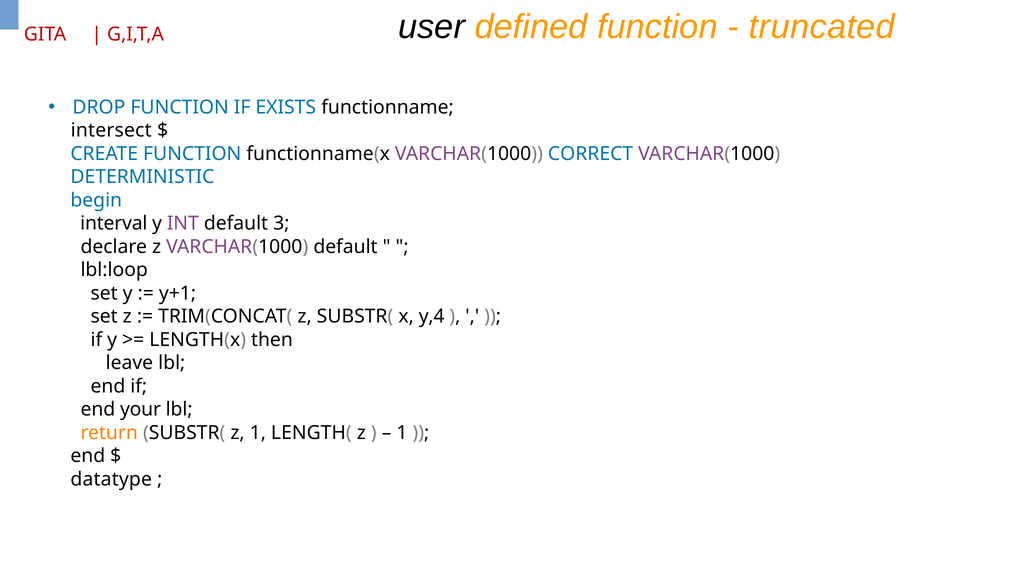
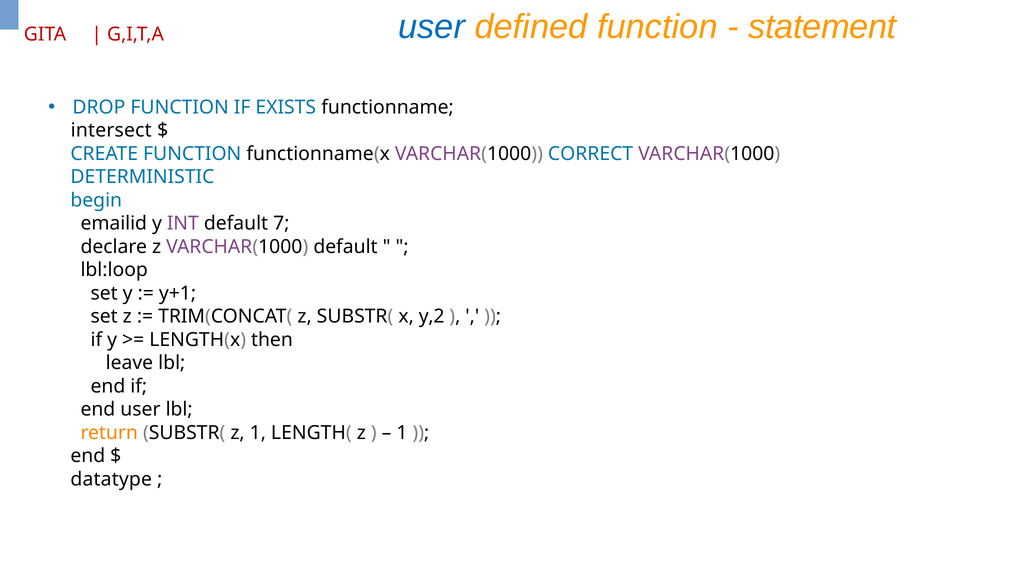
user colour: black -> blue (432, 27)
truncated: truncated -> statement (822, 27)
interval: interval -> emailid (114, 224)
3: 3 -> 7 (281, 224)
y,4: y,4 -> y,2 (432, 317)
end your: your -> user (140, 409)
